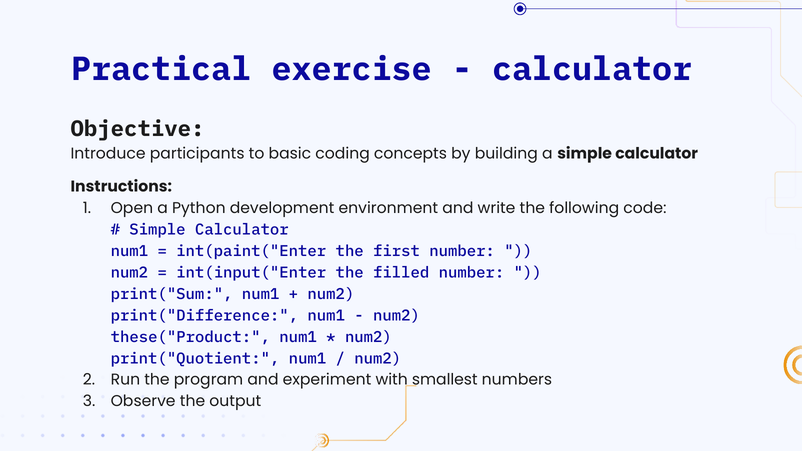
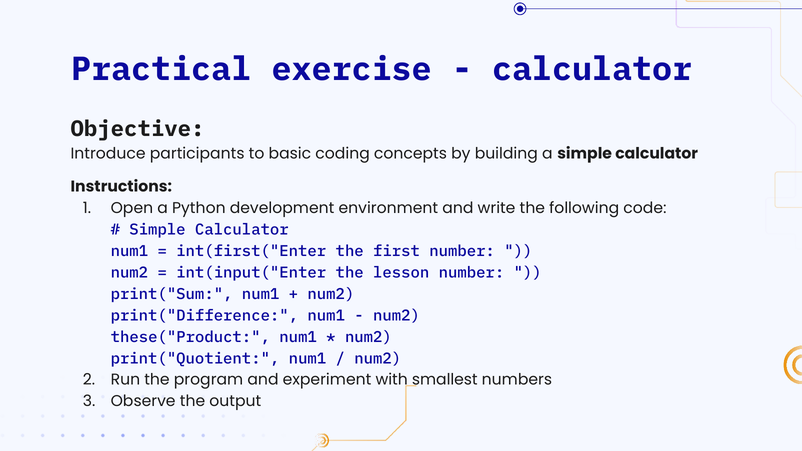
int(paint("Enter: int(paint("Enter -> int(first("Enter (251, 251)
filled: filled -> lesson (401, 272)
